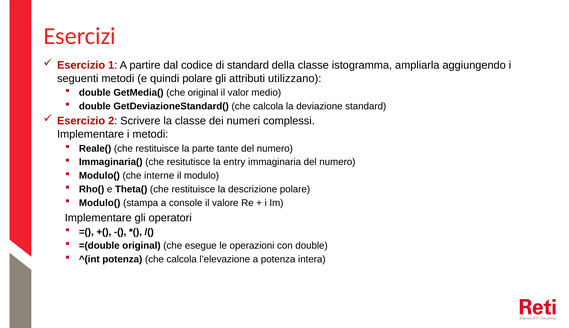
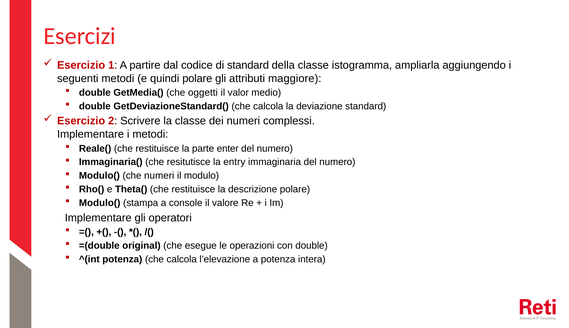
utilizzano: utilizzano -> maggiore (295, 78)
che original: original -> oggetti (203, 93)
tante: tante -> enter (228, 148)
che interne: interne -> numeri (159, 176)
